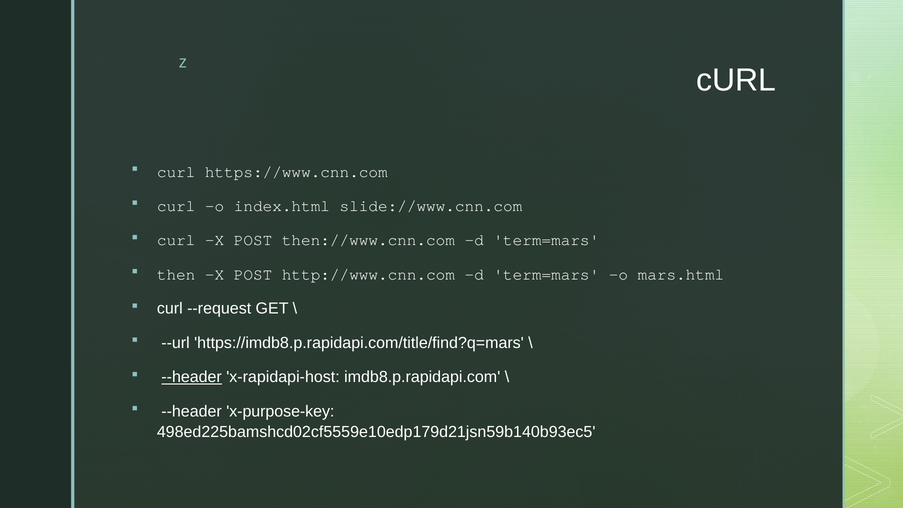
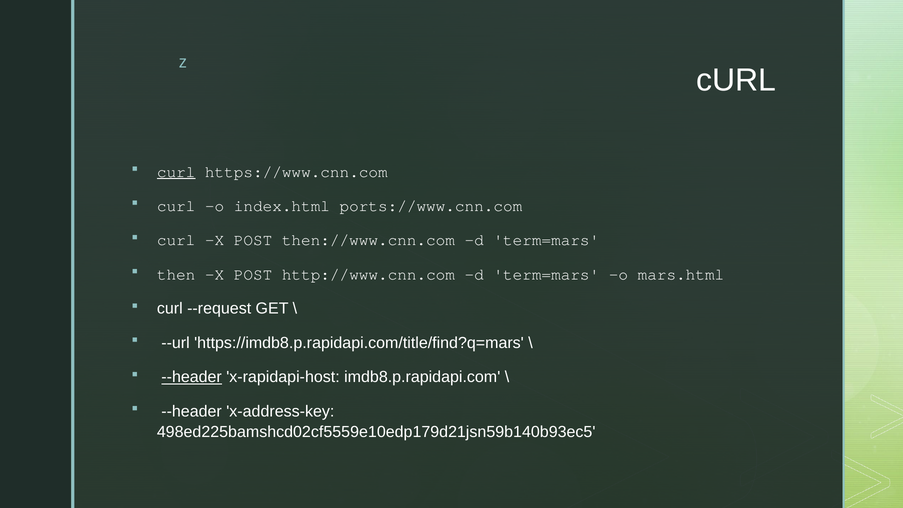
curl underline: none -> present (176, 172)
slide://www.cnn.com: slide://www.cnn.com -> ports://www.cnn.com (431, 206)
x-purpose-key: x-purpose-key -> x-address-key (280, 411)
